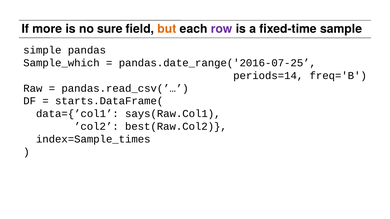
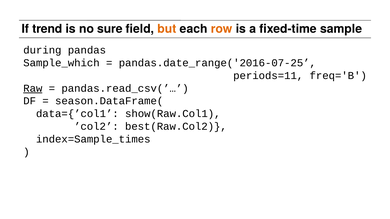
more: more -> trend (47, 29)
row colour: purple -> orange (222, 29)
simple: simple -> during (42, 50)
periods=14: periods=14 -> periods=11 (268, 76)
Raw underline: none -> present (33, 88)
starts.DataFrame(: starts.DataFrame( -> season.DataFrame( (109, 101)
says(Raw.Col1: says(Raw.Col1 -> show(Raw.Col1 (173, 114)
